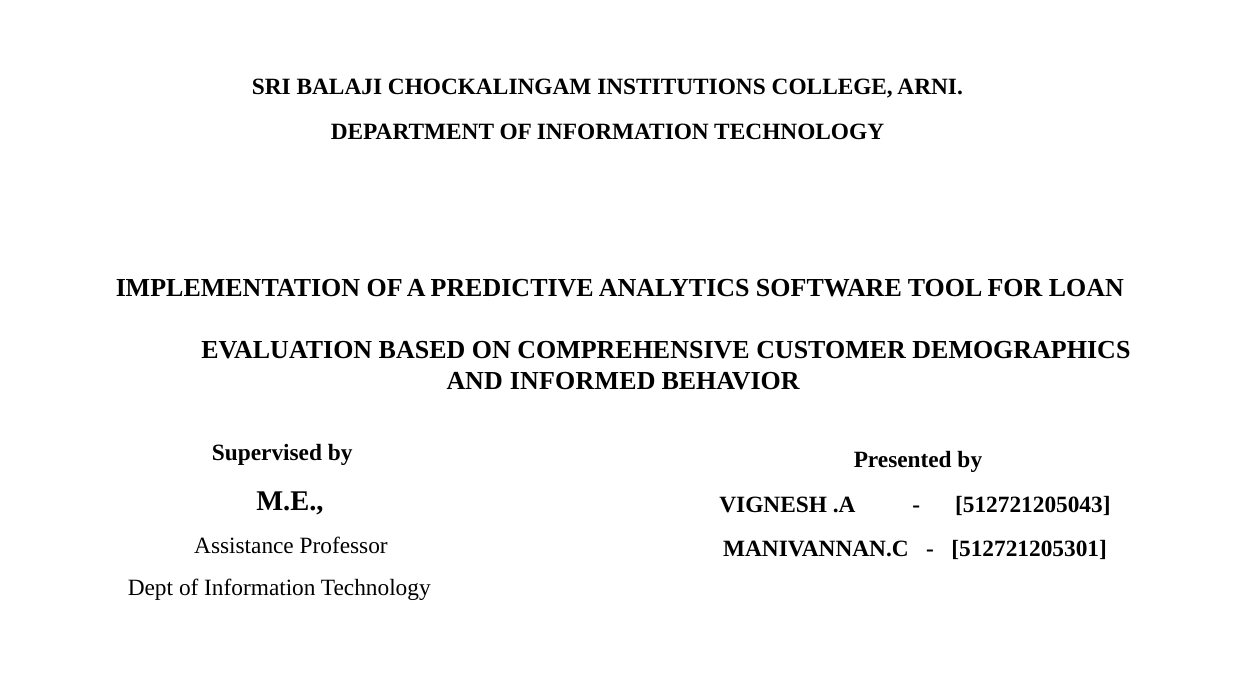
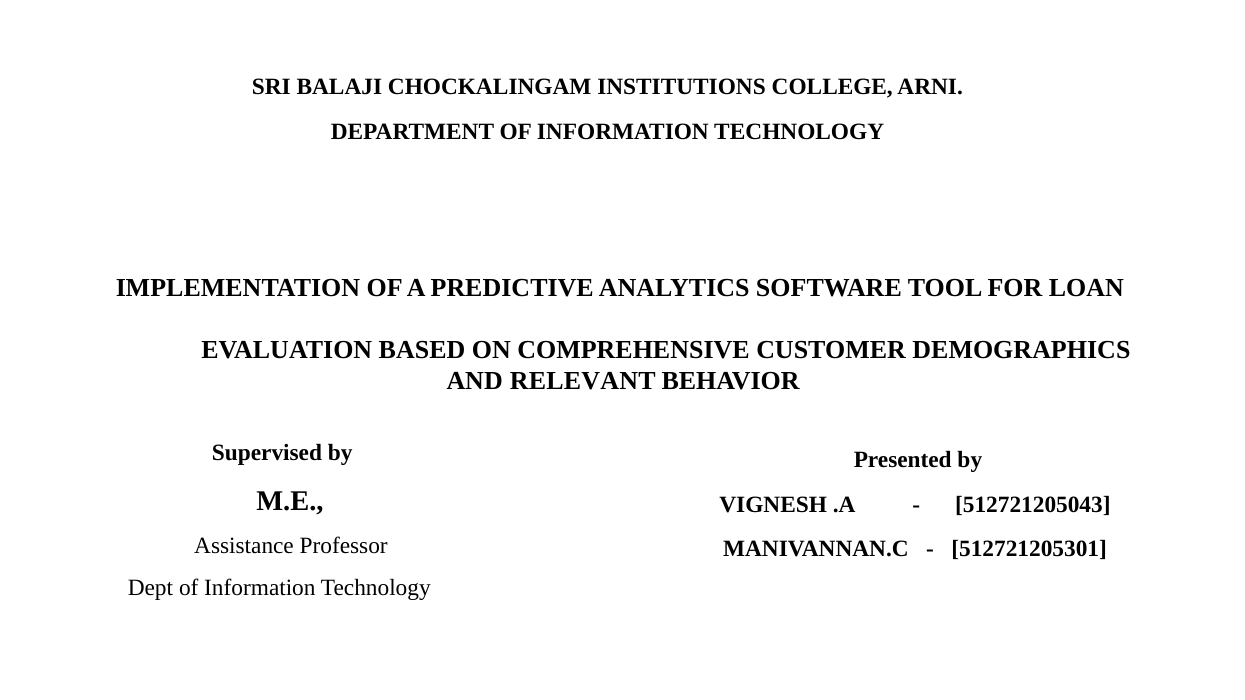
INFORMED: INFORMED -> RELEVANT (583, 381)
